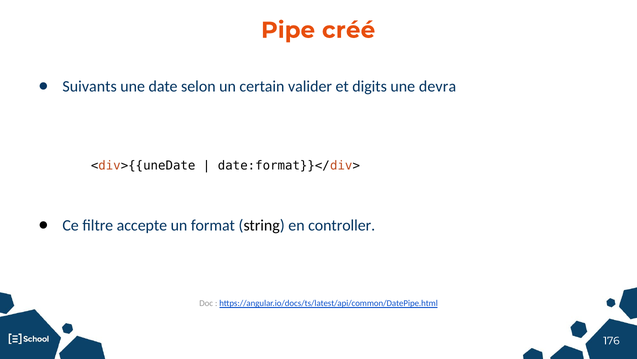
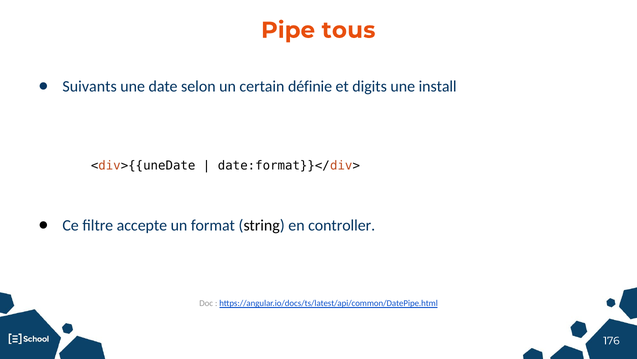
créé: créé -> tous (349, 30)
valider: valider -> définie (310, 86)
devra: devra -> install (438, 86)
